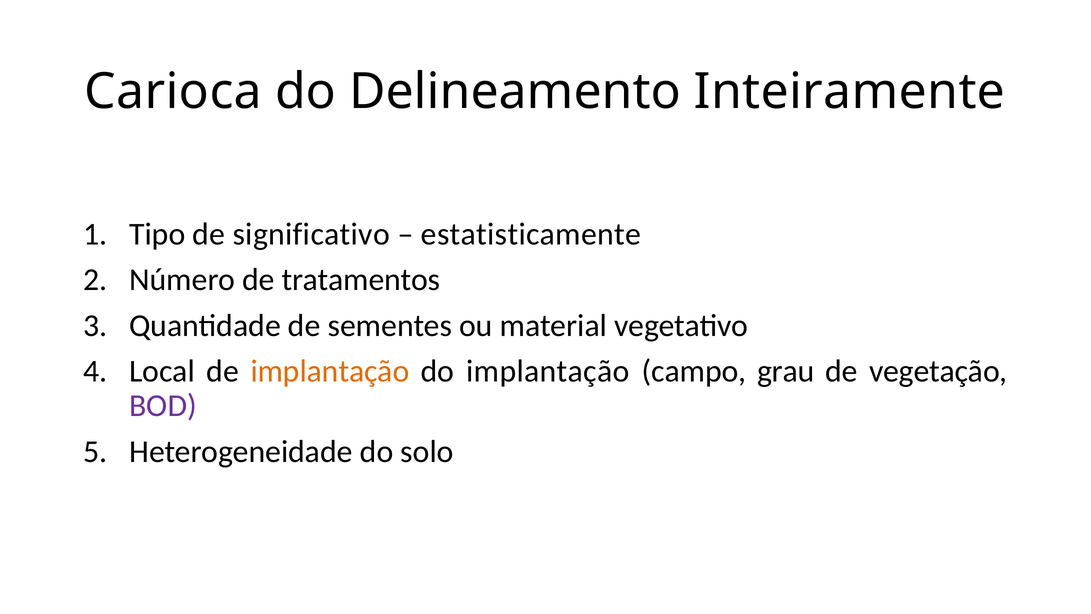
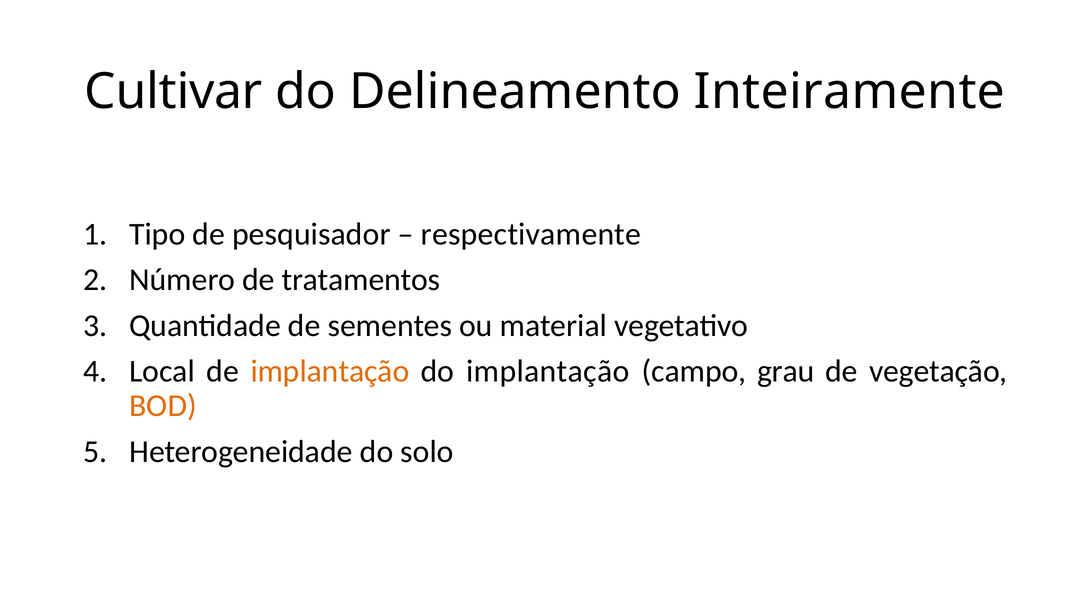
Carioca: Carioca -> Cultivar (174, 92)
significativo: significativo -> pesquisador (311, 234)
estatisticamente: estatisticamente -> respectivamente (531, 234)
BOD colour: purple -> orange (163, 406)
